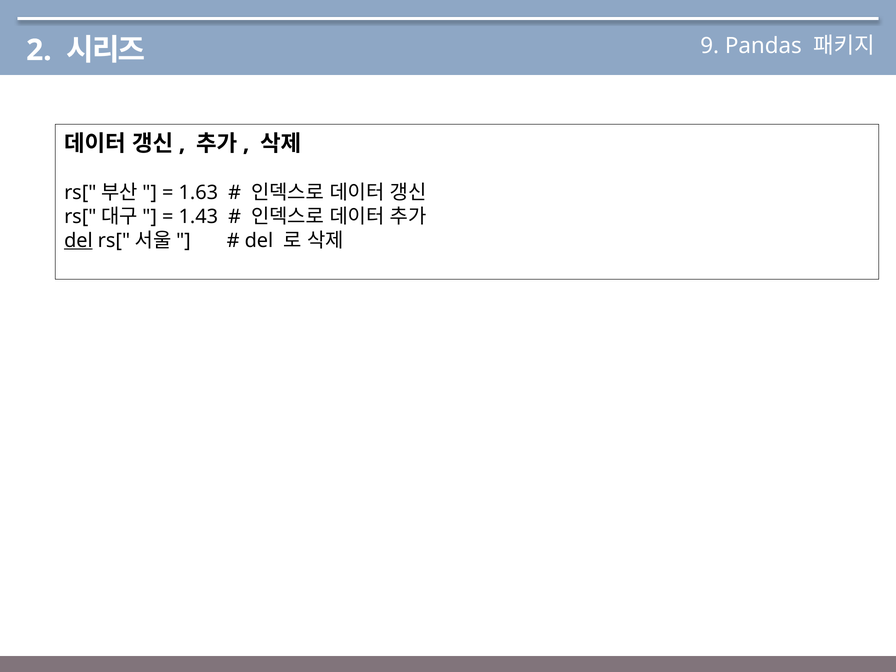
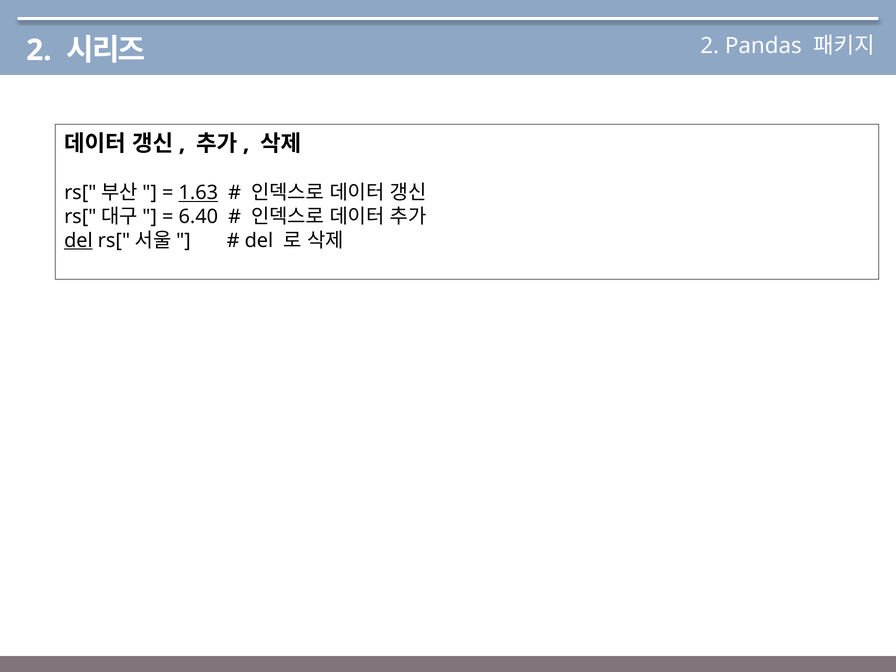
9: 9 -> 2 (710, 46)
1.63 underline: none -> present (198, 193)
1.43: 1.43 -> 6.40 (198, 217)
